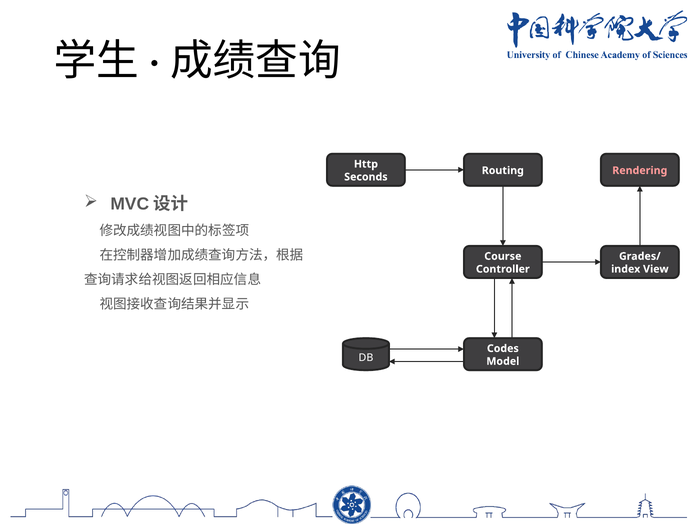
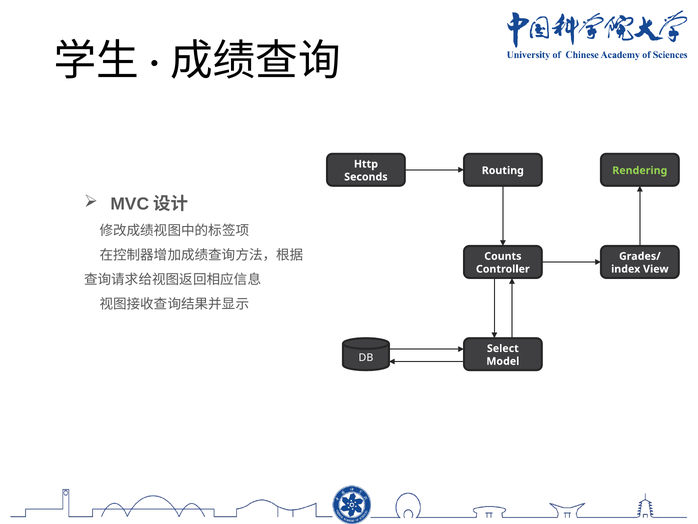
Rendering colour: pink -> light green (640, 170)
Course: Course -> Counts (503, 256)
Codes: Codes -> Select (503, 348)
